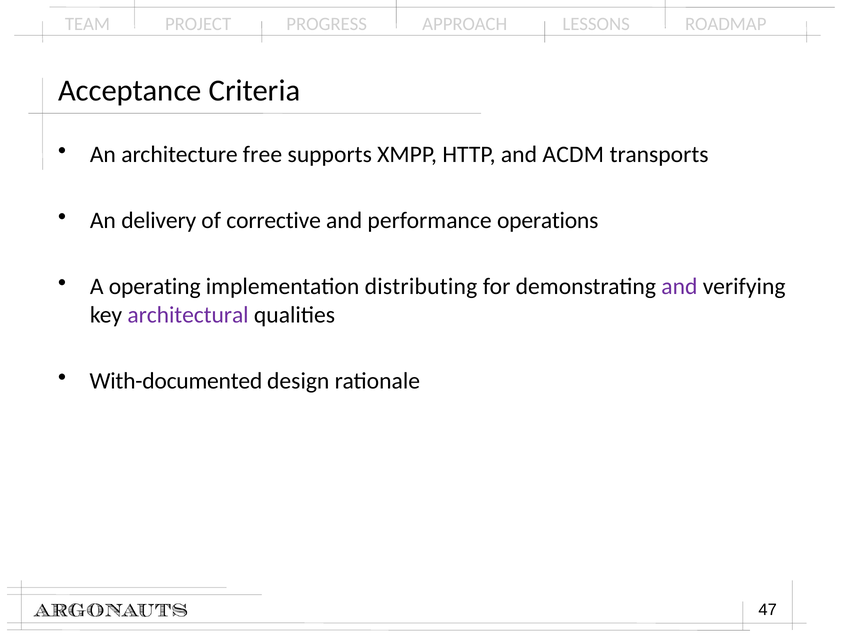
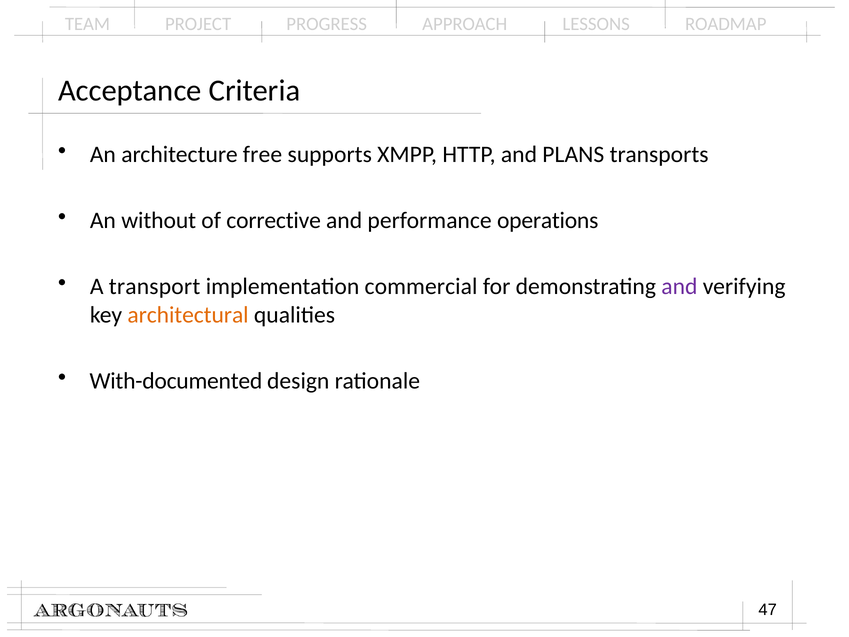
ACDM: ACDM -> PLANS (573, 154)
delivery: delivery -> without (159, 221)
operating: operating -> transport (155, 287)
distributing: distributing -> commercial (421, 287)
architectural colour: purple -> orange (188, 315)
